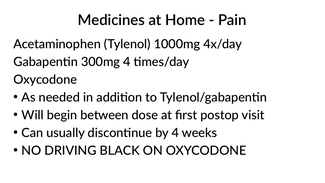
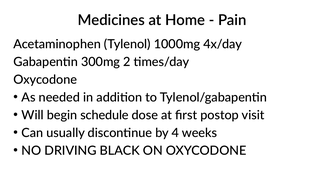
300mg 4: 4 -> 2 (127, 62)
between: between -> schedule (105, 115)
